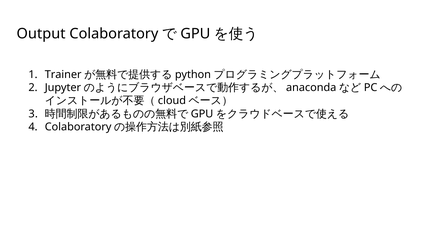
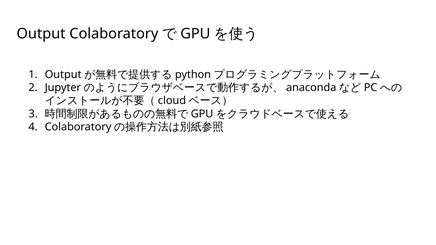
Trainer: Trainer -> Output (63, 75)
